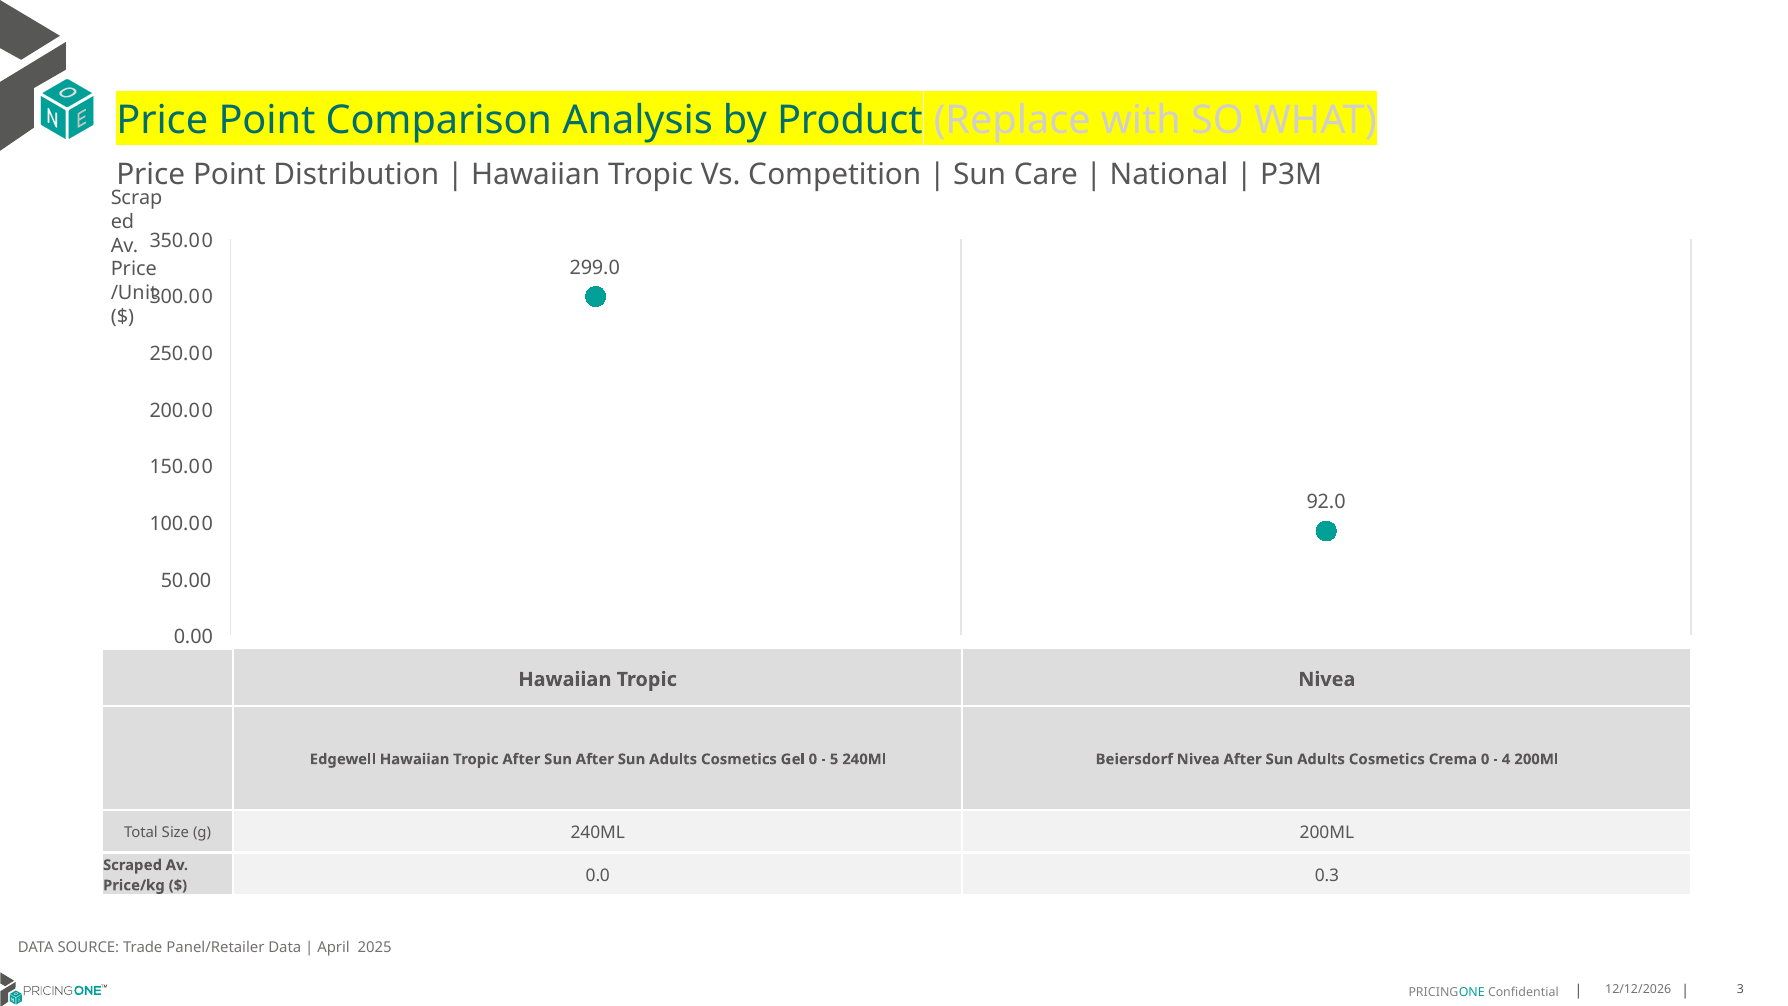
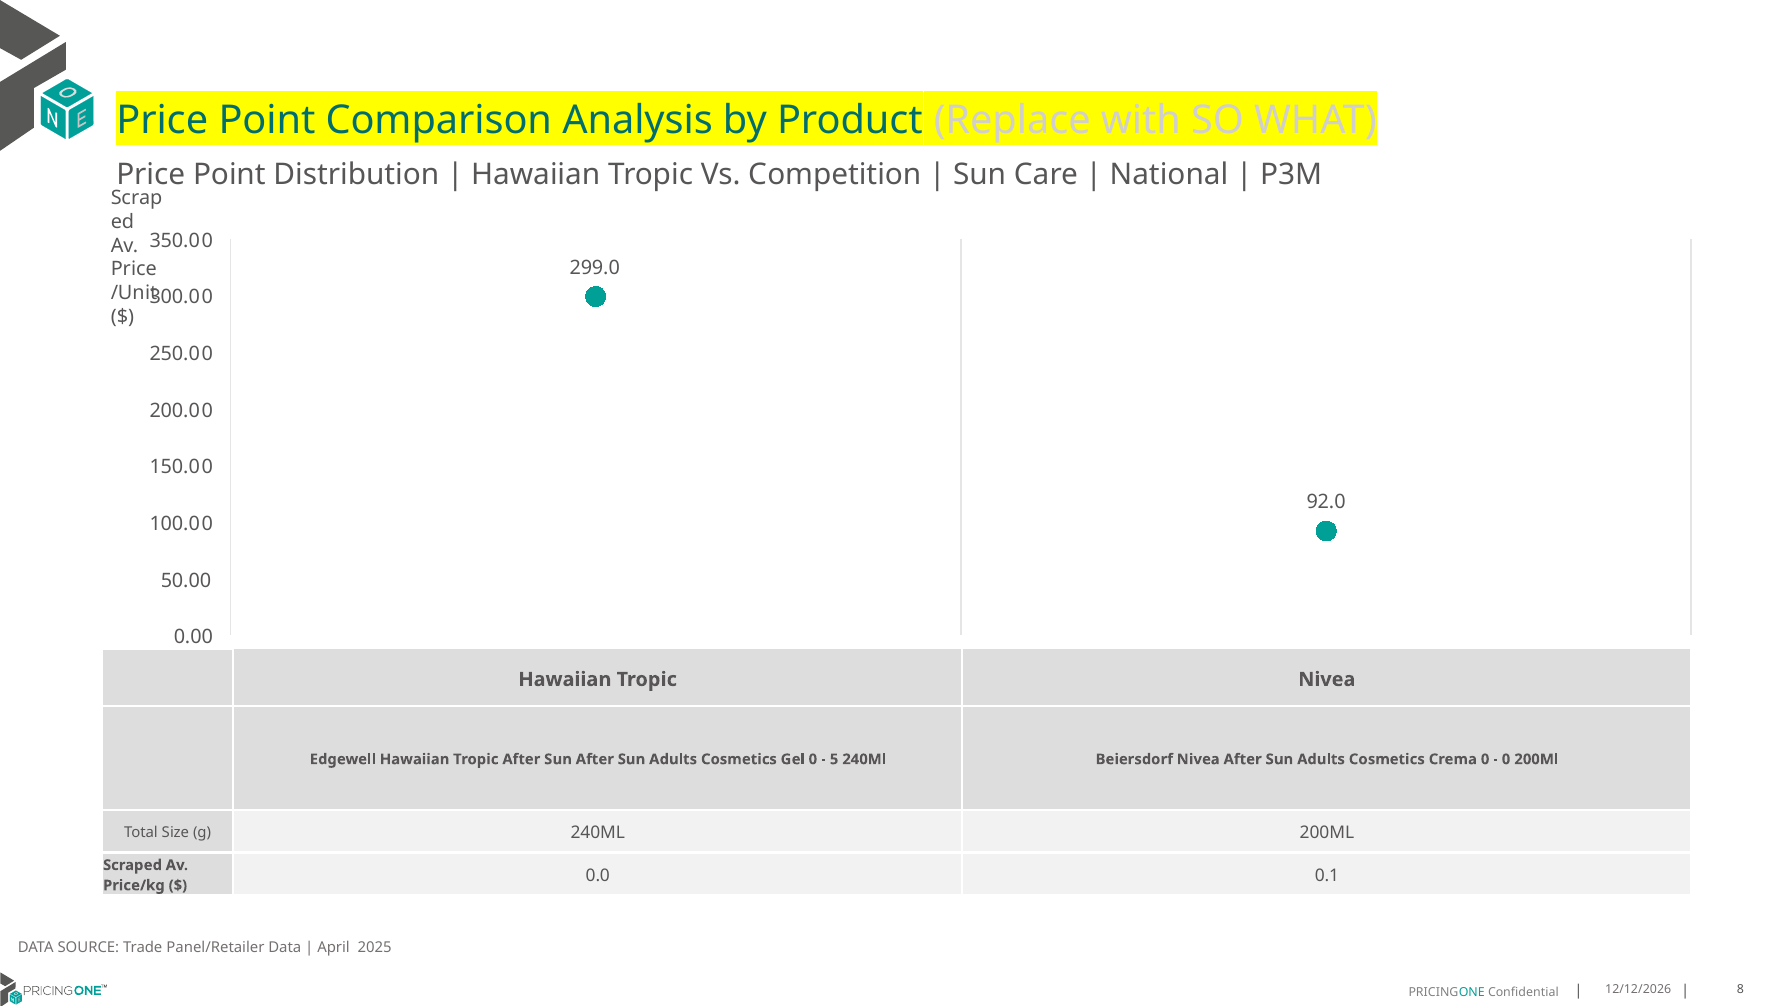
4: 4 -> 0 (1506, 759)
0.3: 0.3 -> 0.1 (1327, 875)
3: 3 -> 8 (1740, 989)
